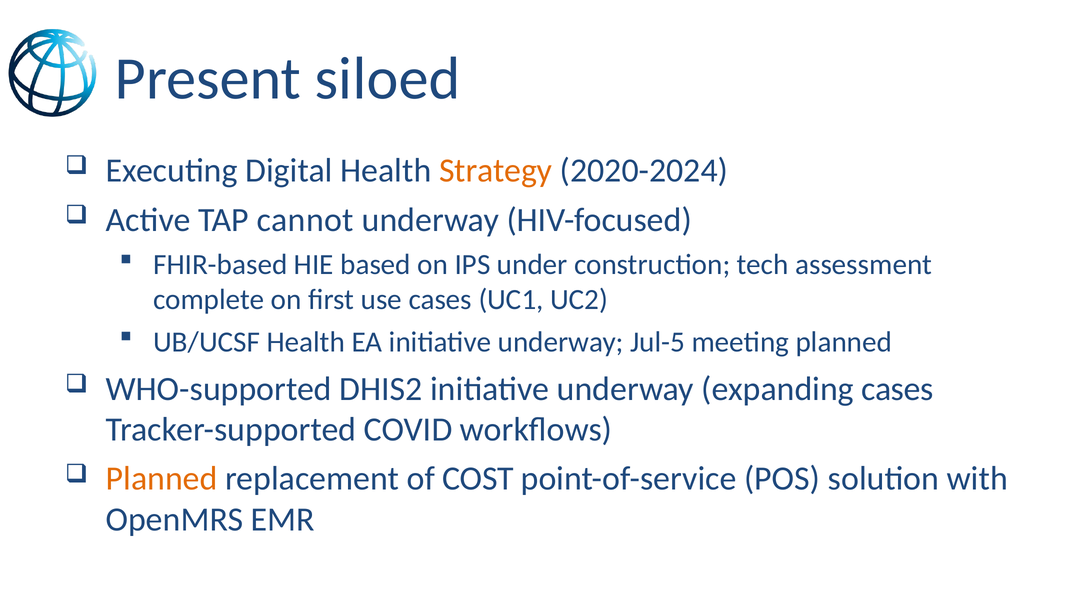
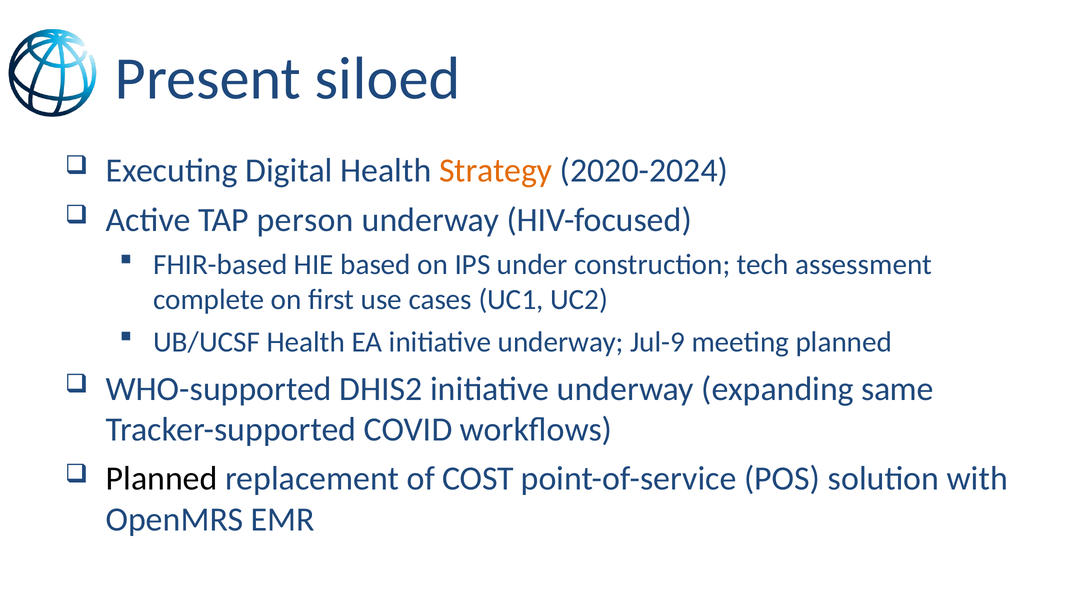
cannot: cannot -> person (305, 220)
Jul-5: Jul-5 -> Jul-9 (658, 342)
expanding cases: cases -> same (897, 388)
Planned colour: orange -> black (162, 478)
